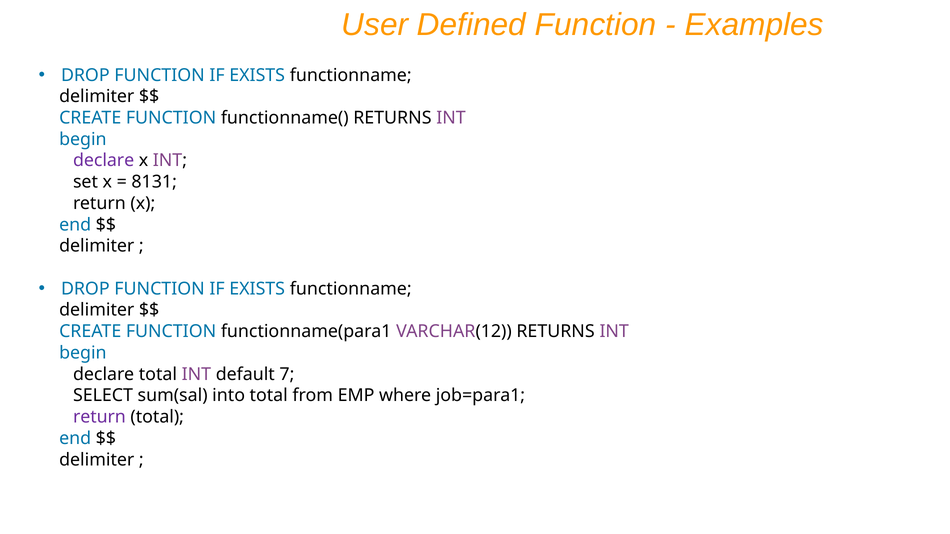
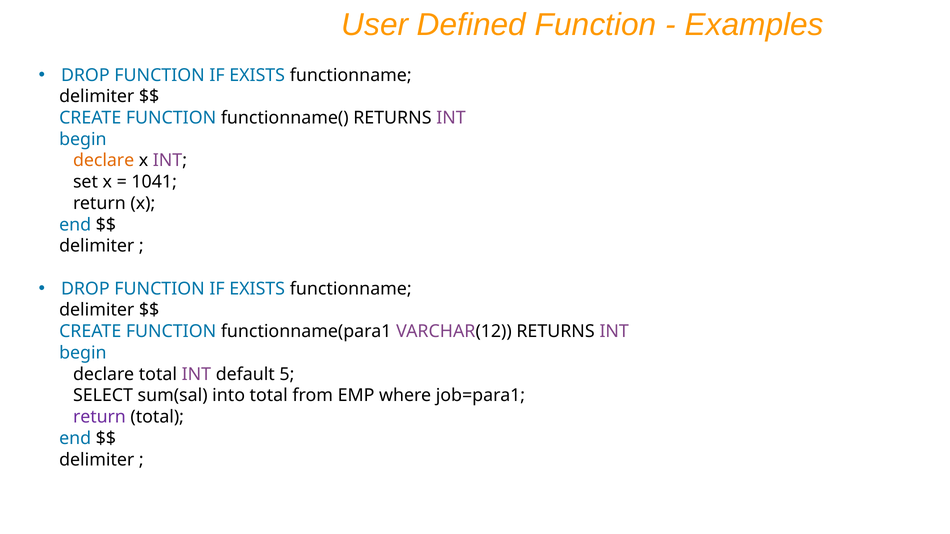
declare colour: purple -> orange (104, 161)
8131: 8131 -> 1041 (154, 182)
7: 7 -> 5 (287, 374)
